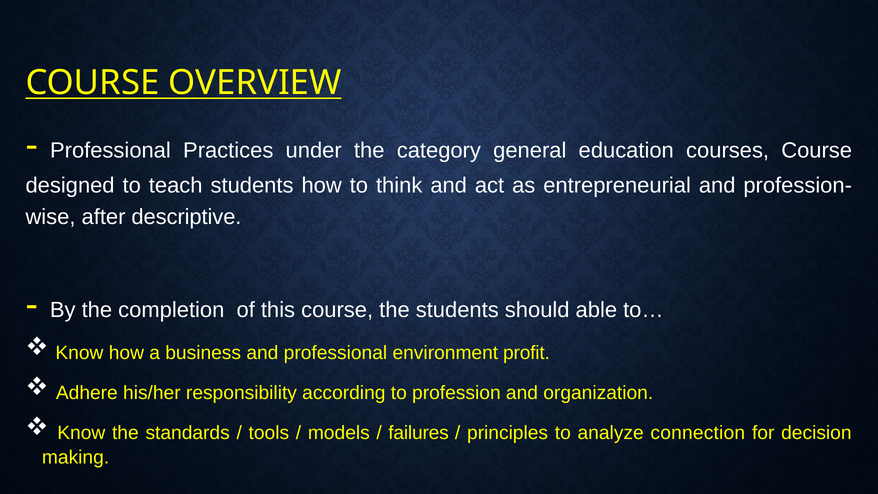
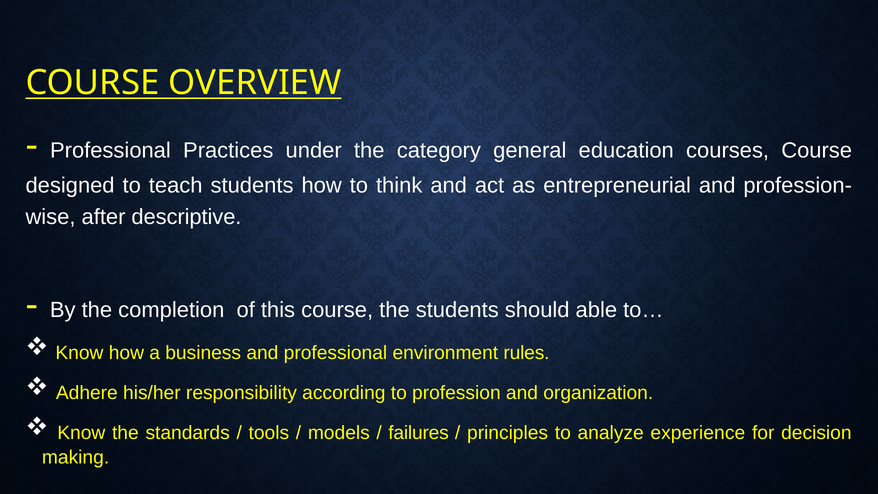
profit: profit -> rules (526, 353)
connection: connection -> experience (698, 433)
